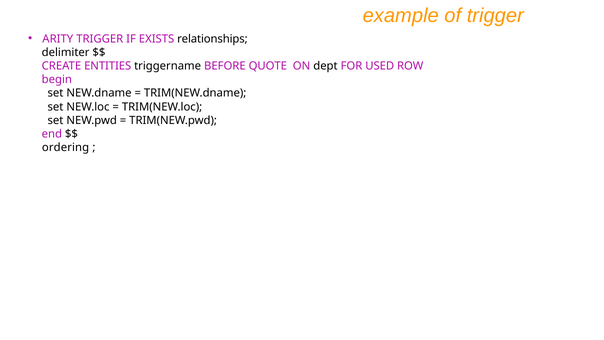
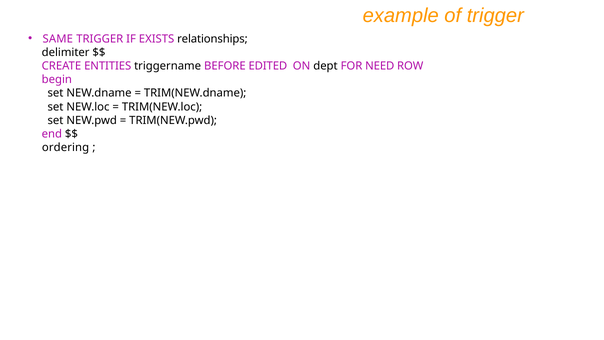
ARITY: ARITY -> SAME (58, 39)
QUOTE: QUOTE -> EDITED (268, 66)
USED: USED -> NEED (380, 66)
